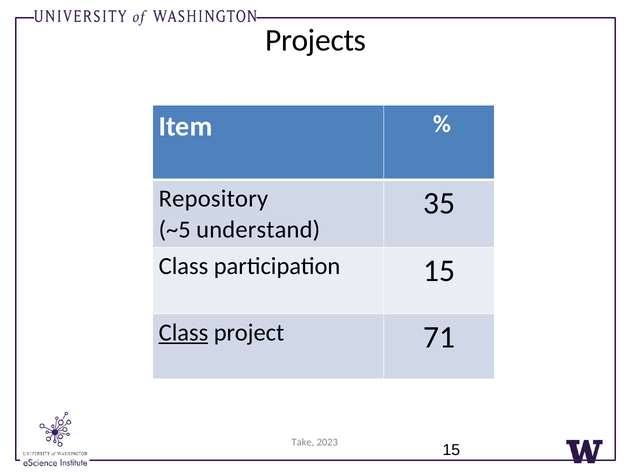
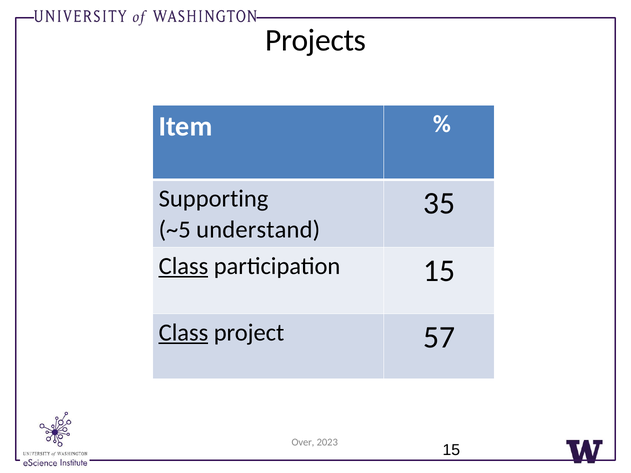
Repository: Repository -> Supporting (214, 199)
Class underline: none -> present (183, 266)
71: 71 -> 57 (439, 337)
Take: Take -> Over (303, 443)
